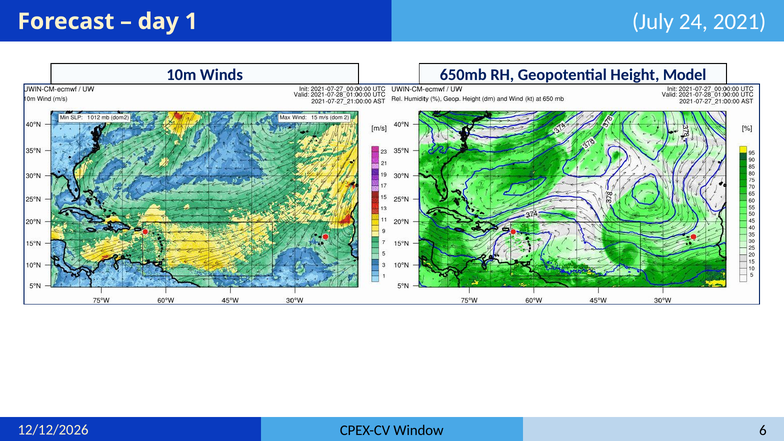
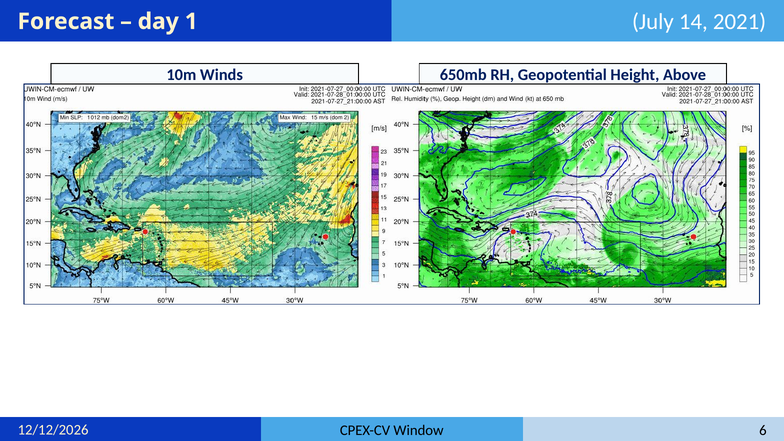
24: 24 -> 14 (693, 21)
Model: Model -> Above (685, 75)
